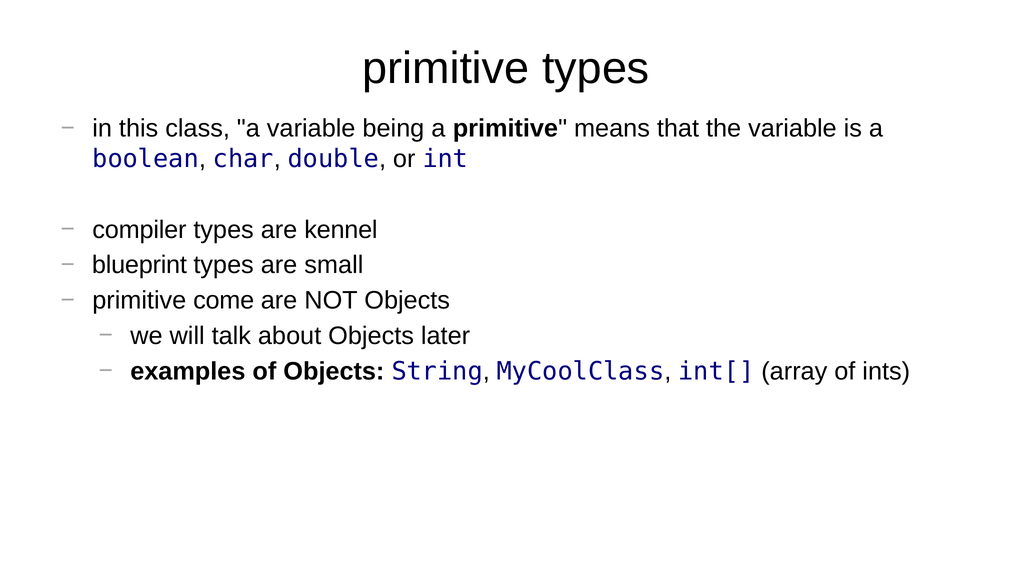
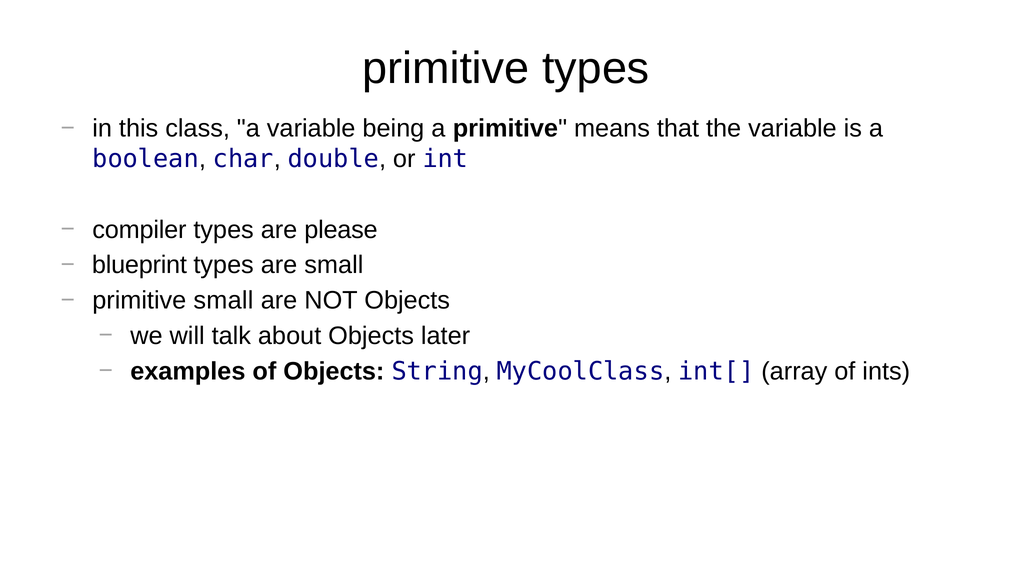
kennel: kennel -> please (341, 230)
primitive come: come -> small (223, 301)
